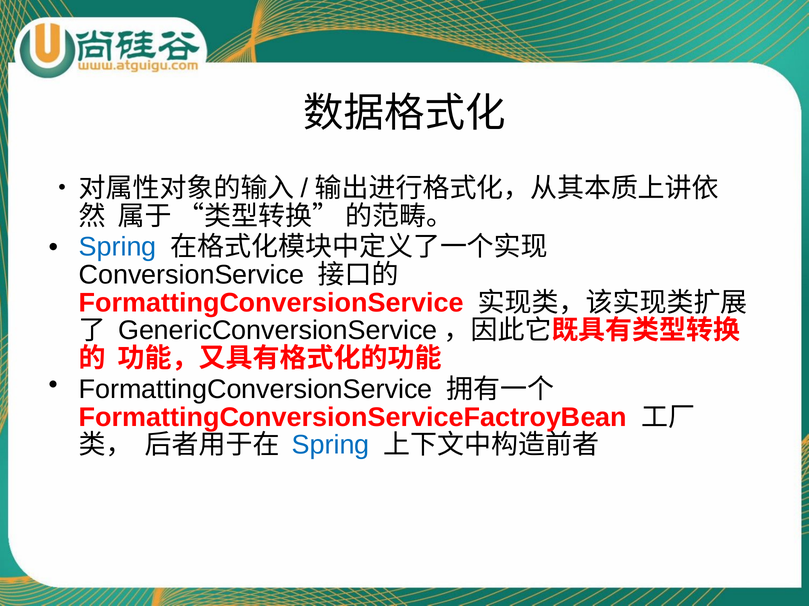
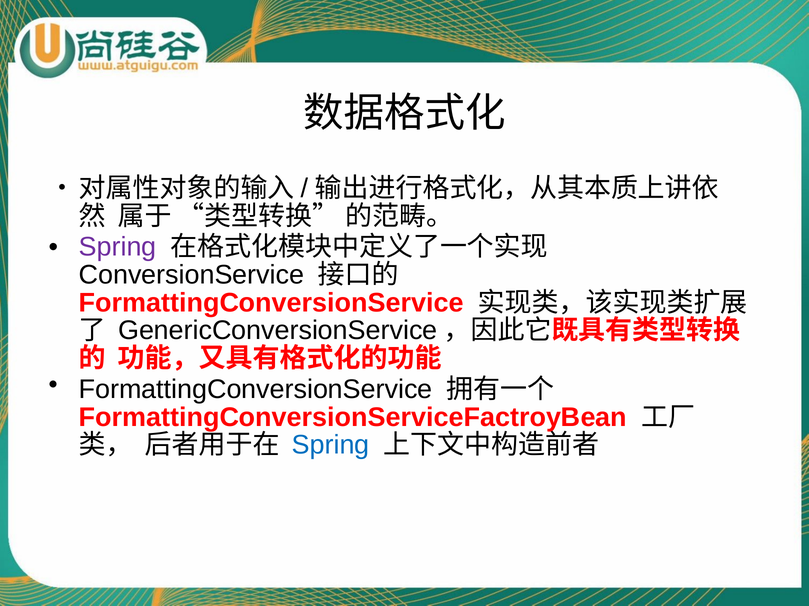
Spring colour: blue -> purple (118, 247)
